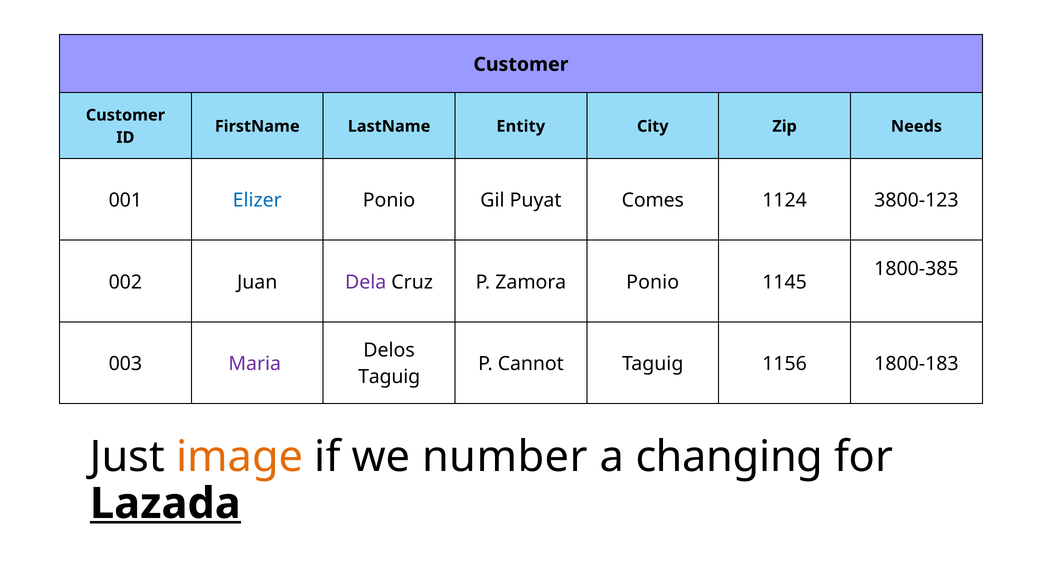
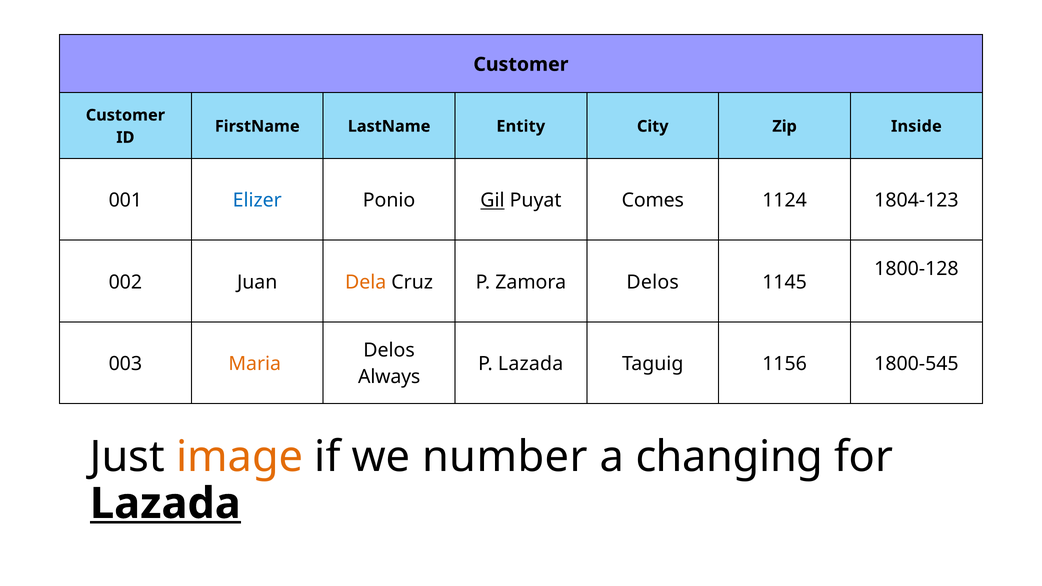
Needs: Needs -> Inside (916, 126)
Gil underline: none -> present (492, 200)
3800-123: 3800-123 -> 1804-123 (916, 200)
1800-385: 1800-385 -> 1800-128 (916, 269)
Dela colour: purple -> orange (366, 282)
Zamora Ponio: Ponio -> Delos (653, 282)
Maria colour: purple -> orange (255, 364)
P Cannot: Cannot -> Lazada (531, 364)
1800-183: 1800-183 -> 1800-545 (916, 364)
Taguig: Taguig -> Always (389, 377)
